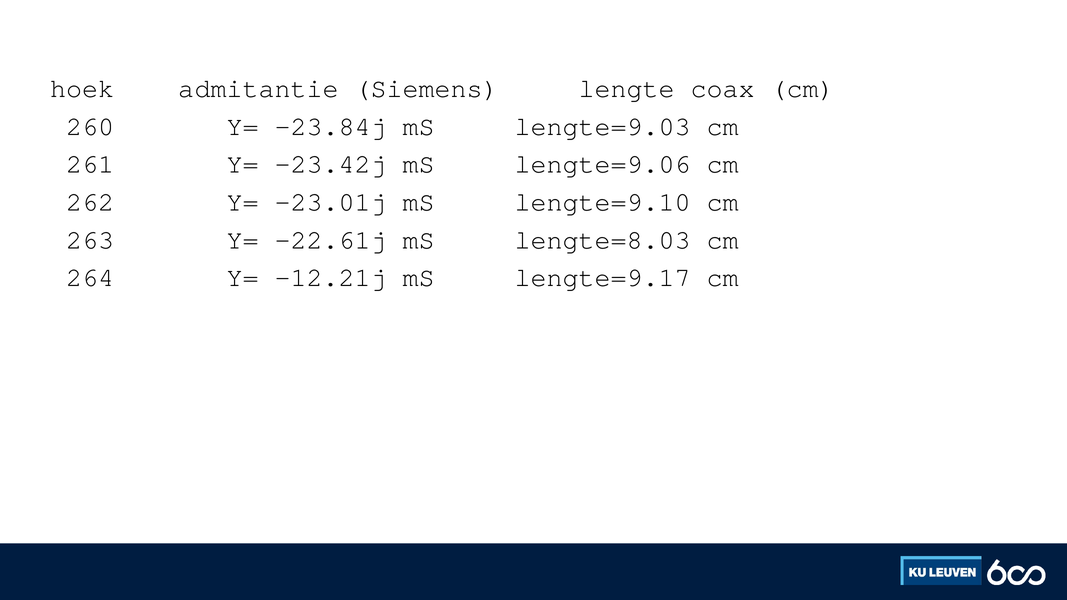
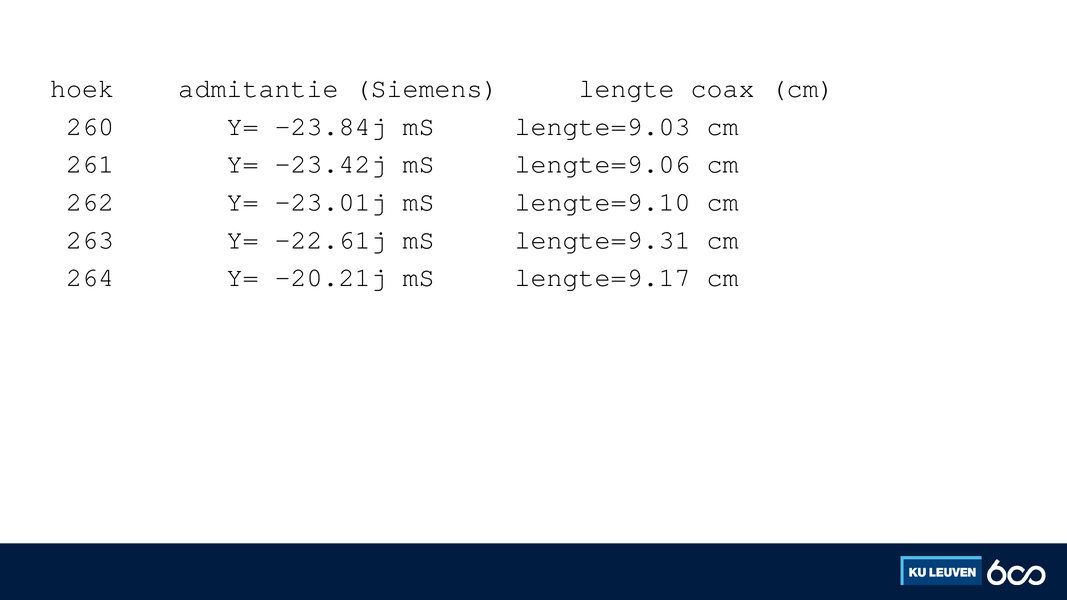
lengte=8.03: lengte=8.03 -> lengte=9.31 (603, 240)
-12.21j: -12.21j -> -20.21j (331, 278)
